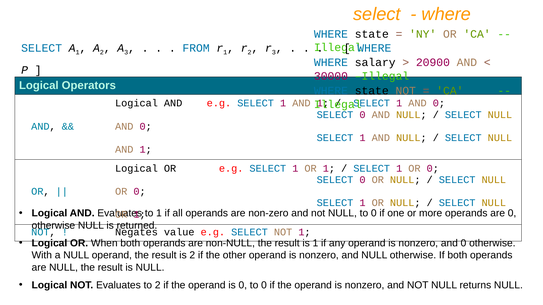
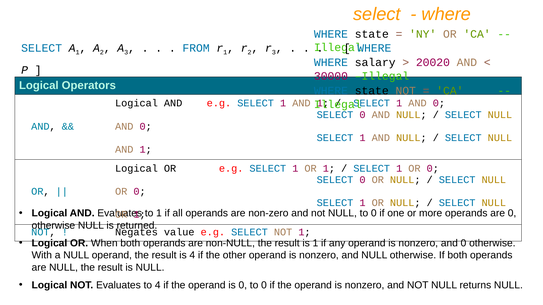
20900: 20900 -> 20020 (433, 63)
is 2: 2 -> 4 (192, 256)
to 2: 2 -> 4 (158, 285)
